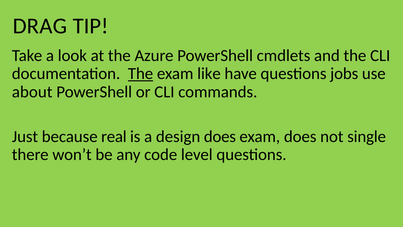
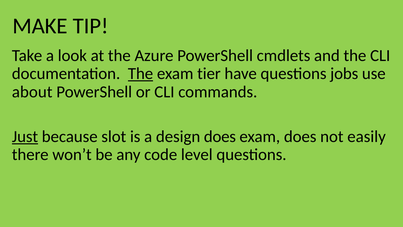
DRAG: DRAG -> MAKE (40, 26)
like: like -> tier (209, 74)
Just underline: none -> present (25, 136)
real: real -> slot (114, 136)
single: single -> easily (367, 136)
